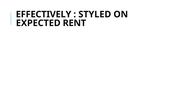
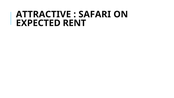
EFFECTIVELY: EFFECTIVELY -> ATTRACTIVE (43, 14)
STYLED: STYLED -> SAFARI (95, 14)
